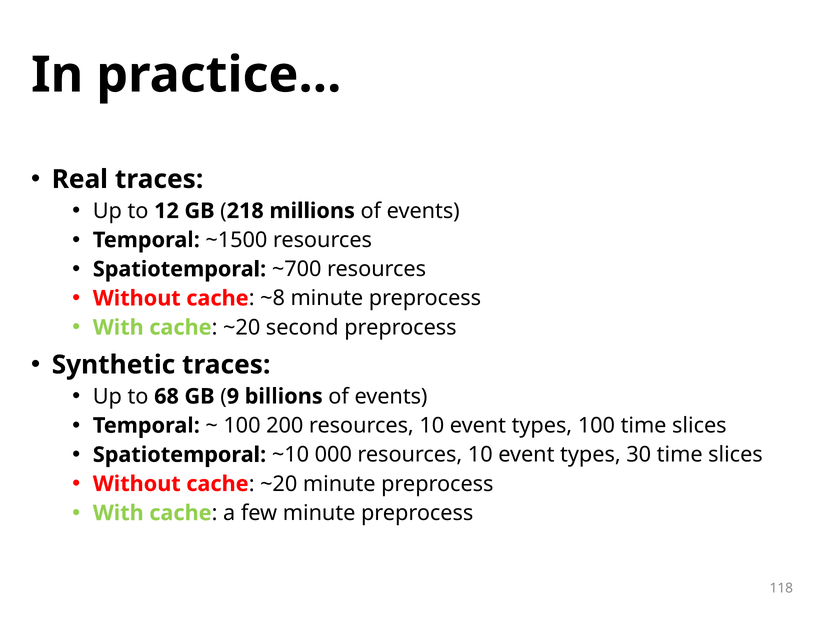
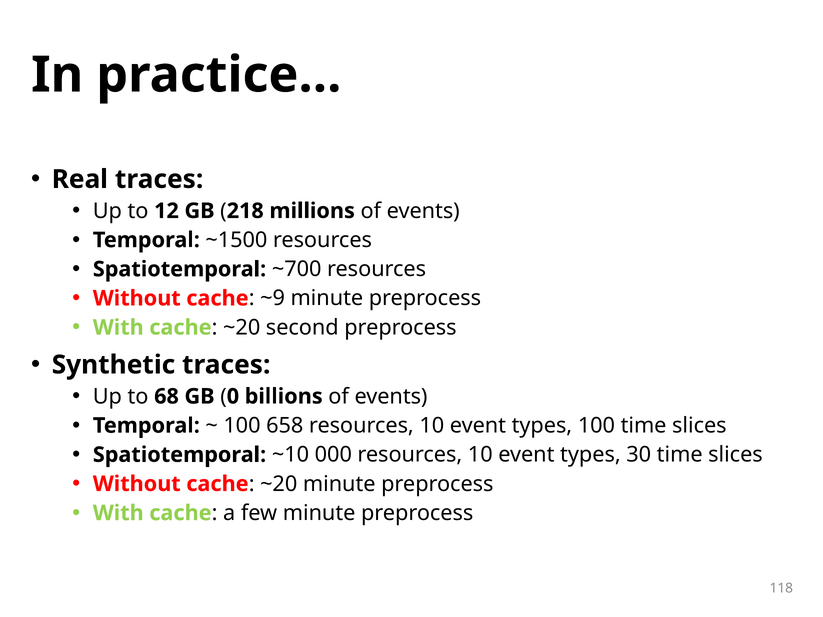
~8: ~8 -> ~9 (273, 298)
9: 9 -> 0 (233, 397)
200: 200 -> 658 (285, 426)
